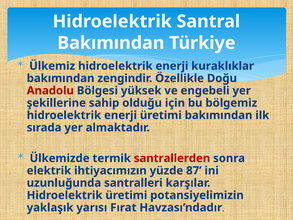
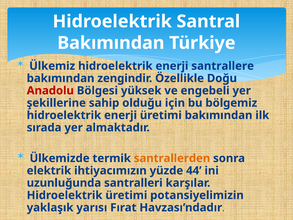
kuraklıklar: kuraklıklar -> santrallere (223, 66)
santrallerden colour: red -> orange (172, 158)
87: 87 -> 44 (194, 170)
